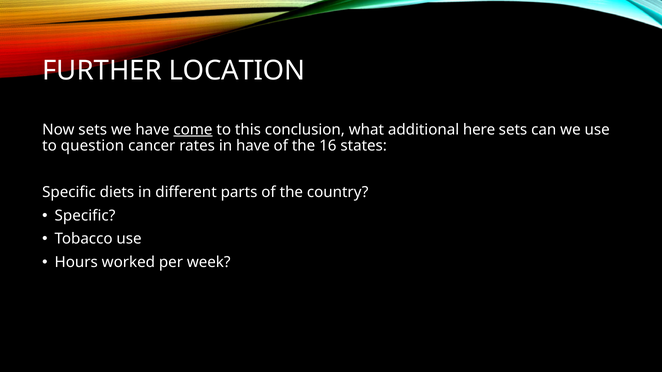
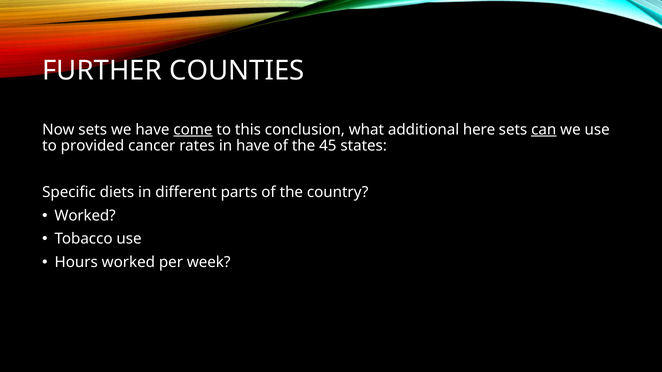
LOCATION: LOCATION -> COUNTIES (237, 71)
can underline: none -> present (544, 130)
question: question -> provided (92, 146)
16: 16 -> 45 (328, 146)
Specific: Specific -> Worked (85, 216)
